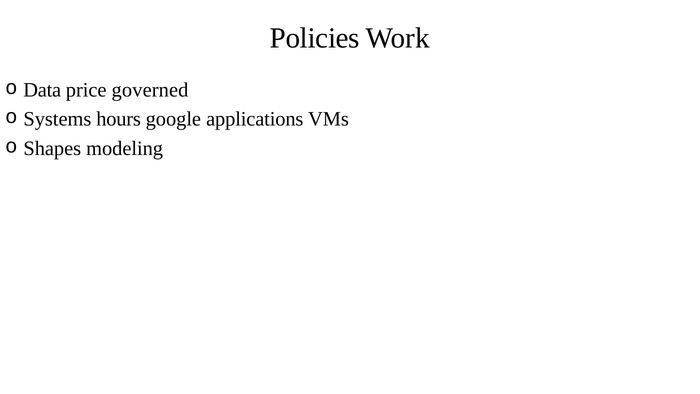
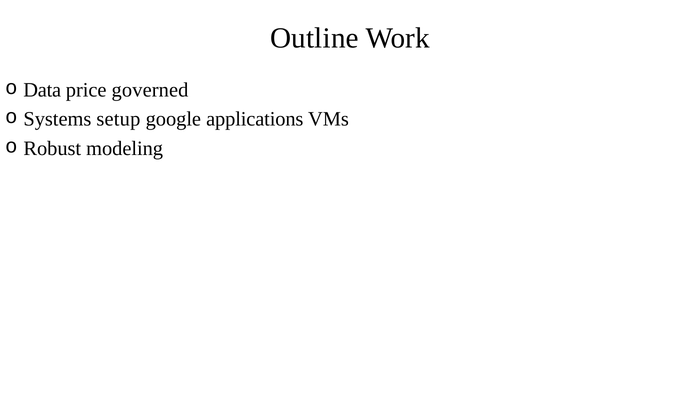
Policies: Policies -> Outline (314, 38)
hours: hours -> setup (118, 119)
Shapes: Shapes -> Robust (52, 148)
